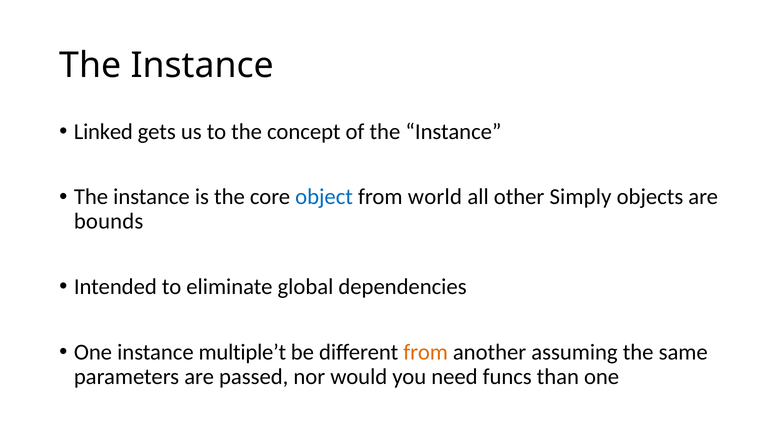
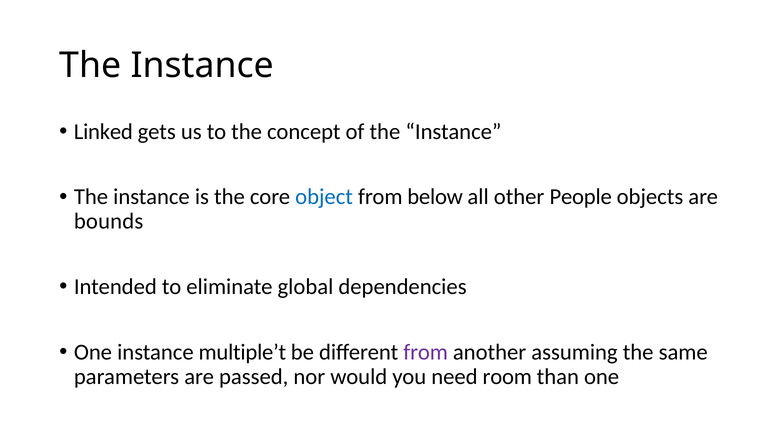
world: world -> below (435, 197)
Simply: Simply -> People (581, 197)
from colour: orange -> purple (426, 352)
funcs: funcs -> room (507, 376)
